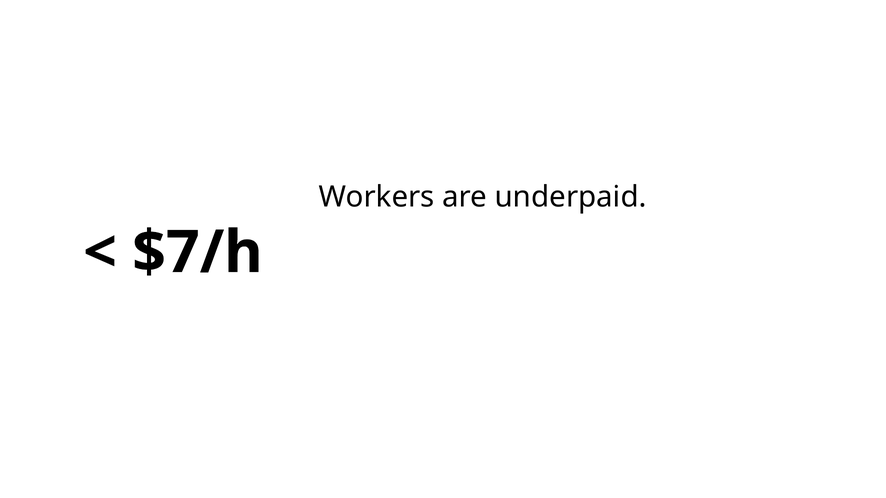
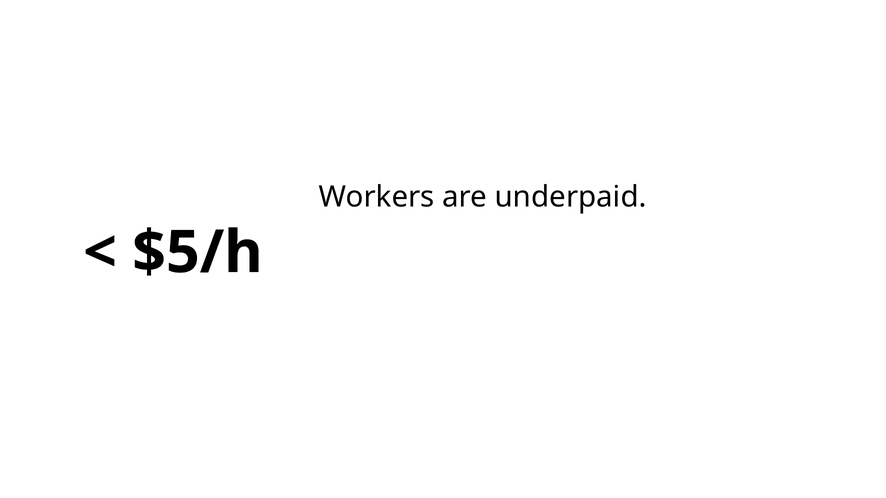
$7/h: $7/h -> $5/h (197, 253)
